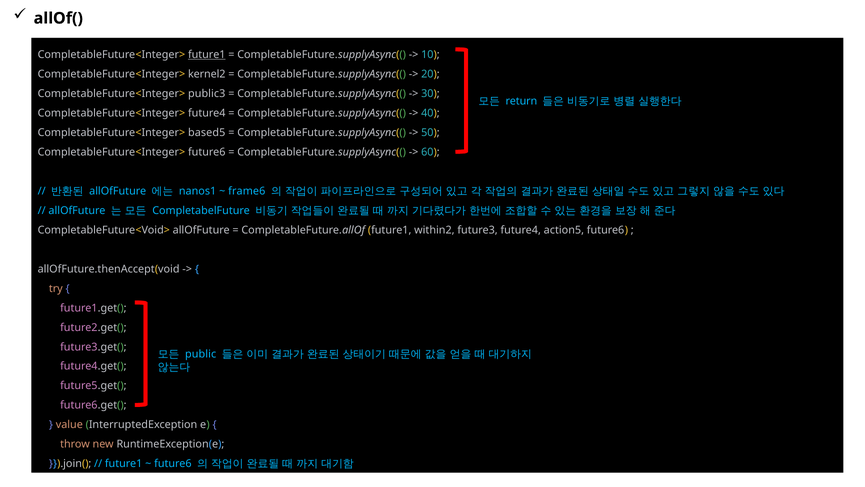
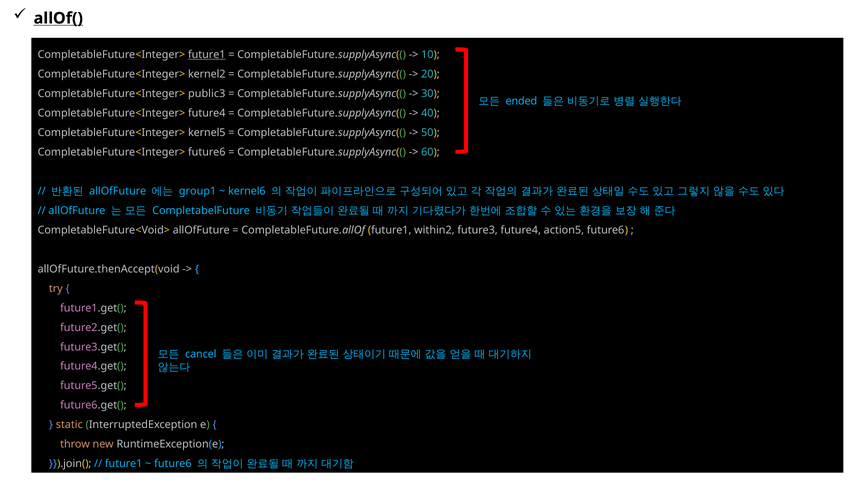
allOf( underline: none -> present (58, 18)
return: return -> ended (521, 101)
based5: based5 -> kernel5 (207, 133)
nanos1: nanos1 -> group1 (198, 191)
frame6: frame6 -> kernel6 (247, 191)
public: public -> cancel (201, 354)
value: value -> static (69, 424)
